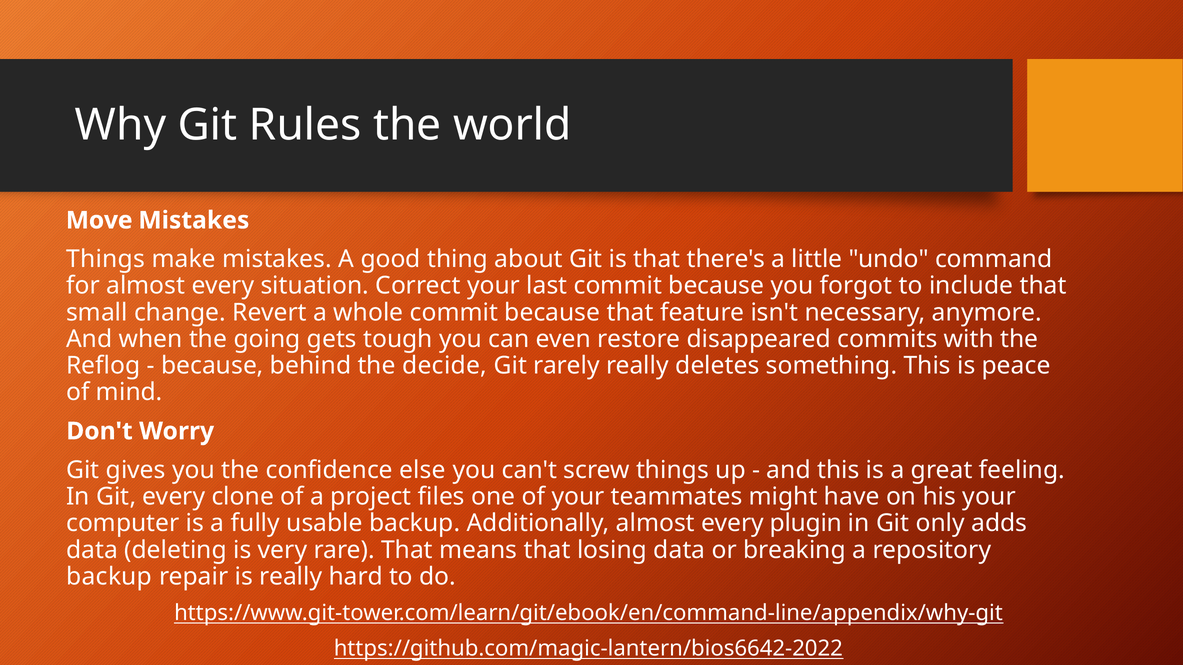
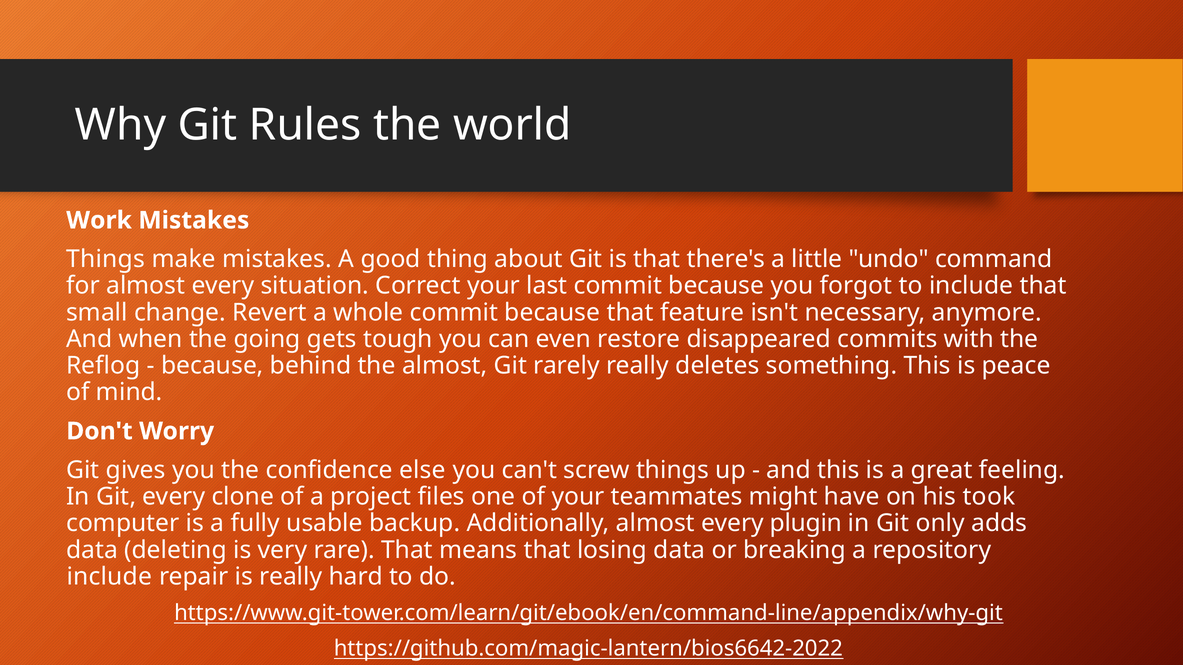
Move: Move -> Work (99, 220)
the decide: decide -> almost (445, 366)
his your: your -> took (989, 497)
backup: backup -> include (109, 577)
